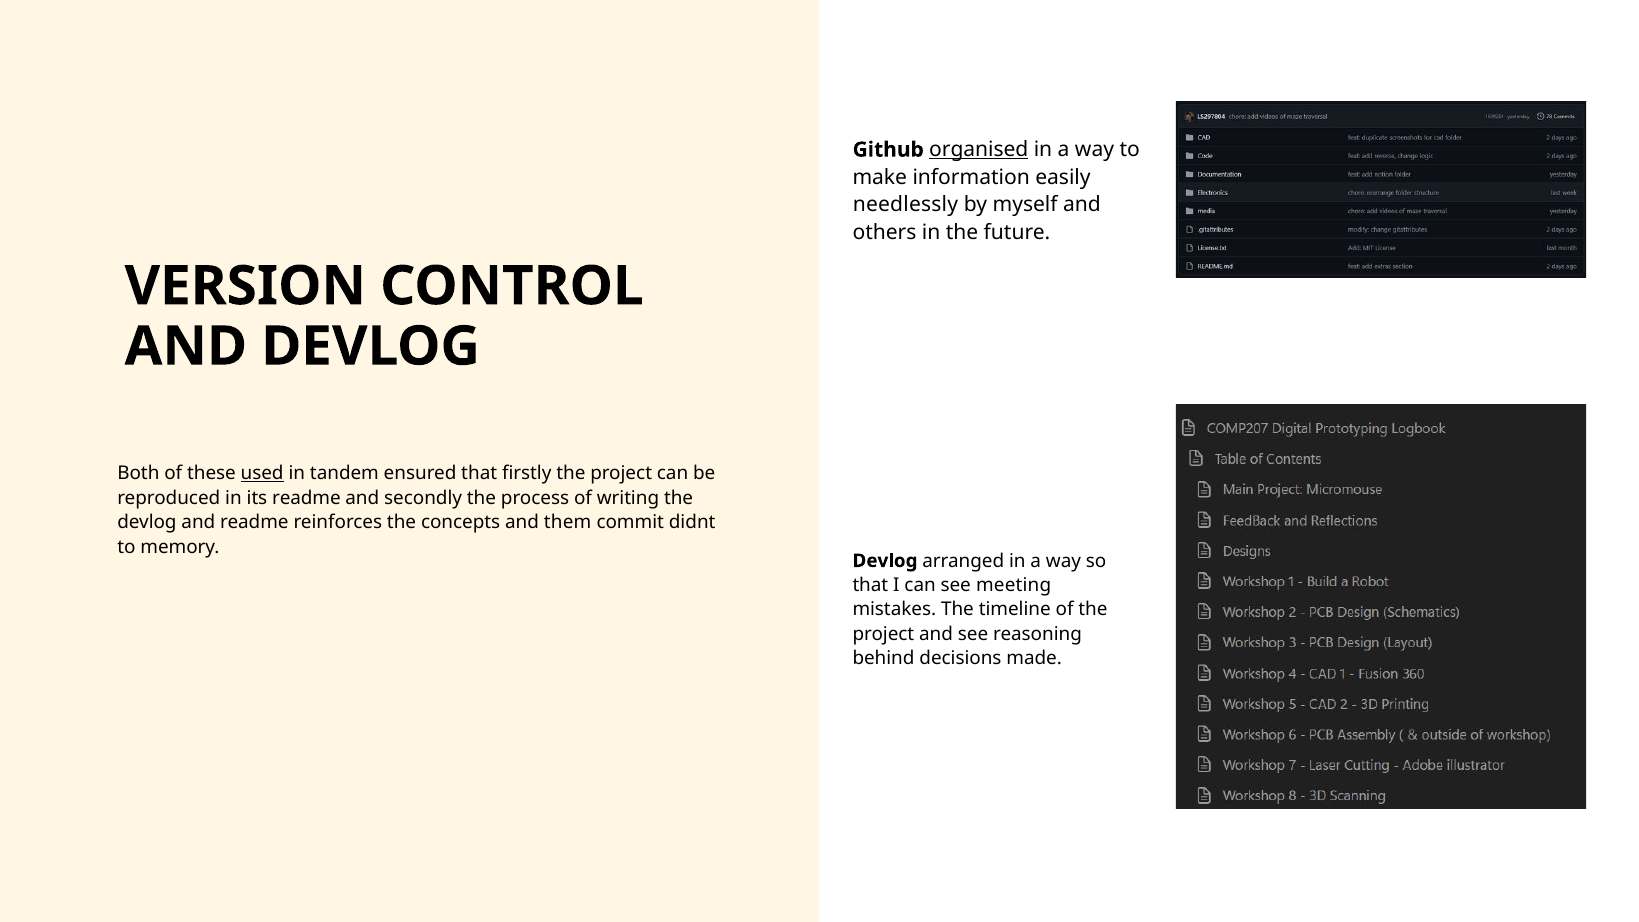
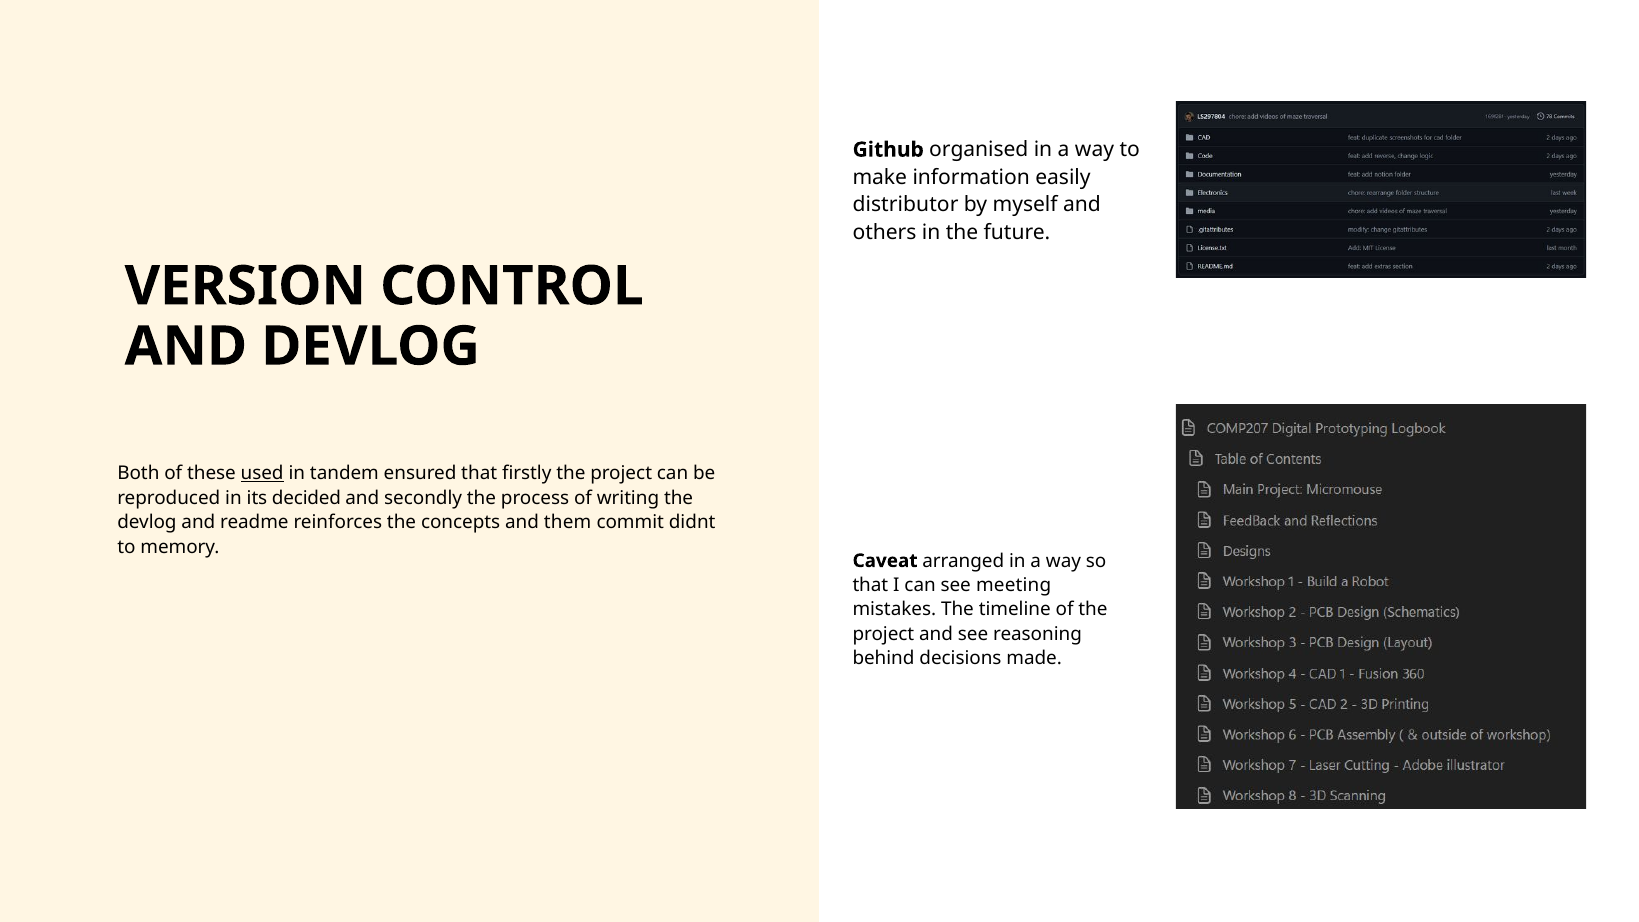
organised underline: present -> none (979, 150)
needlessly: needlessly -> distributor (906, 205)
its readme: readme -> decided (306, 498)
Devlog: Devlog -> Caveat (885, 561)
